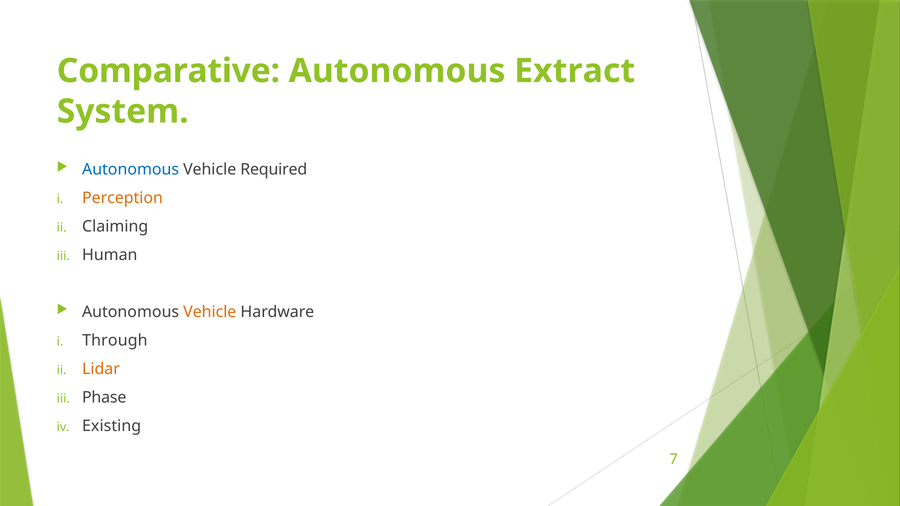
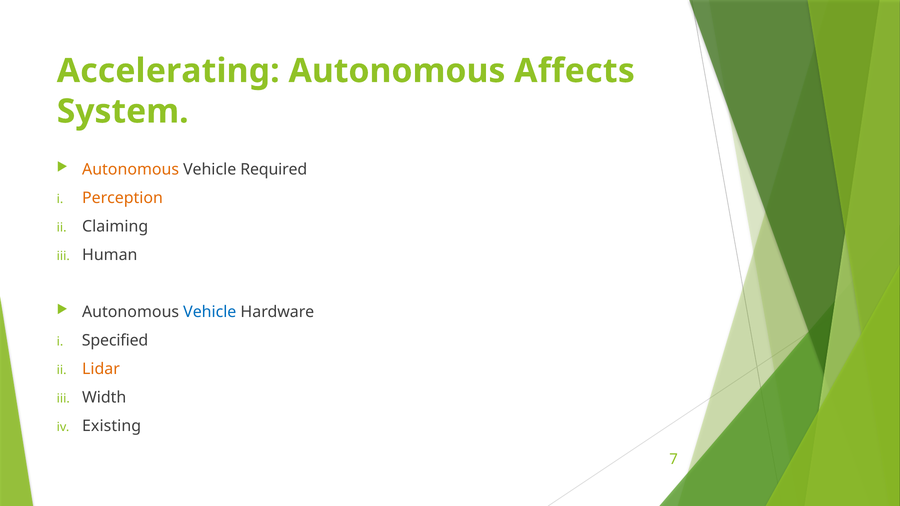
Comparative: Comparative -> Accelerating (168, 71)
Extract: Extract -> Affects (574, 71)
Autonomous colour: blue -> orange (131, 169)
Vehicle colour: orange -> blue (210, 312)
Through: Through -> Specified (115, 341)
Phase: Phase -> Width (104, 398)
